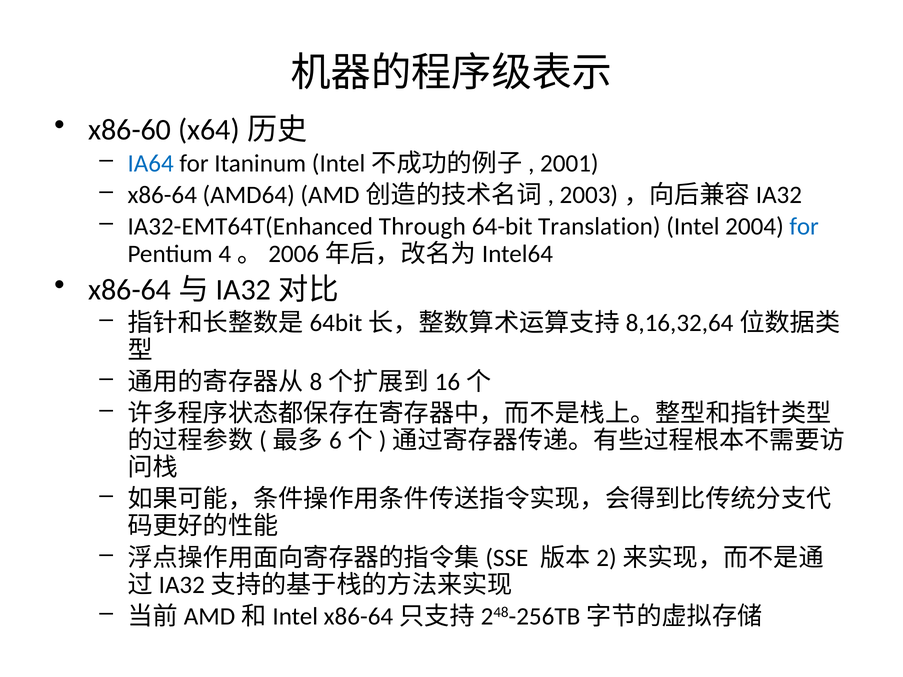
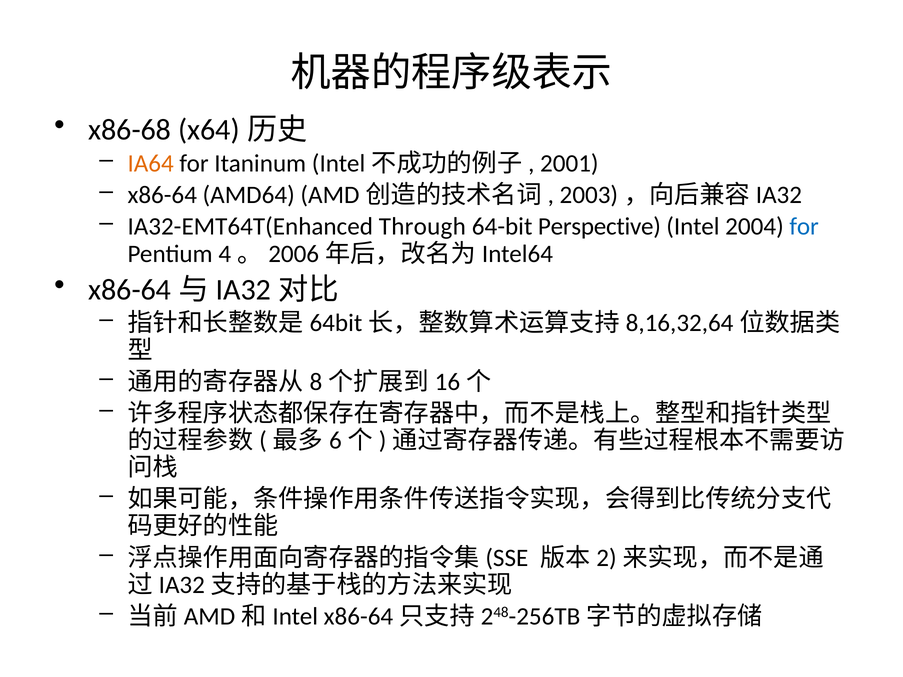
x86-60: x86-60 -> x86-68 (130, 130)
IA64 colour: blue -> orange (151, 164)
Translation: Translation -> Perspective (599, 227)
